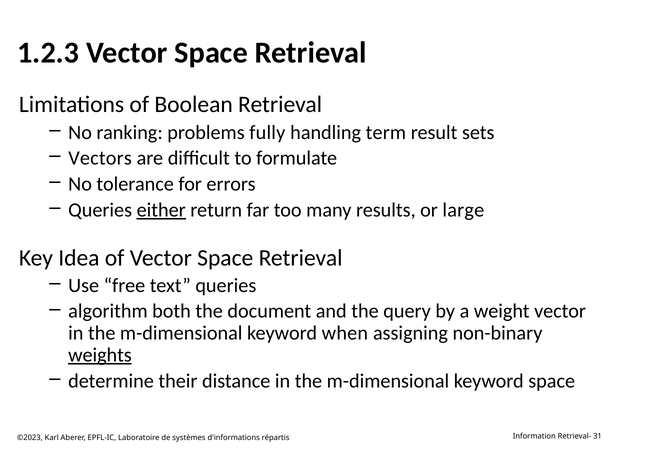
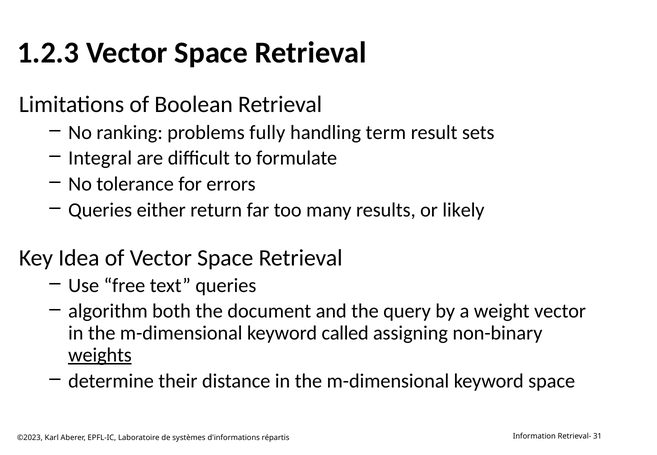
Vectors: Vectors -> Integral (100, 158)
either underline: present -> none (161, 210)
large: large -> likely (463, 210)
when: when -> called (345, 333)
